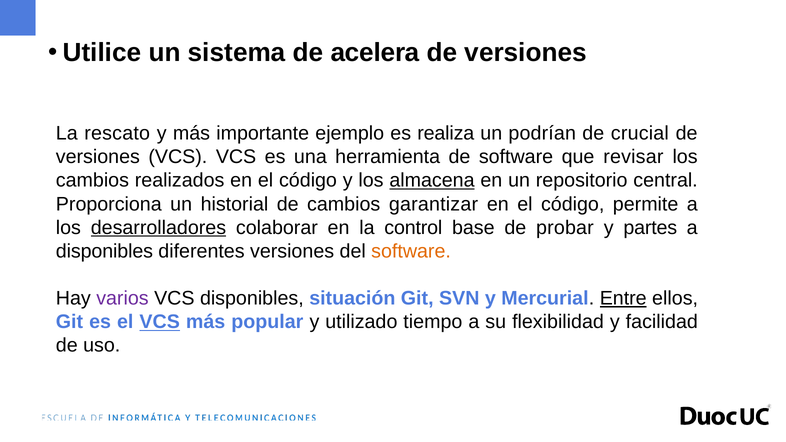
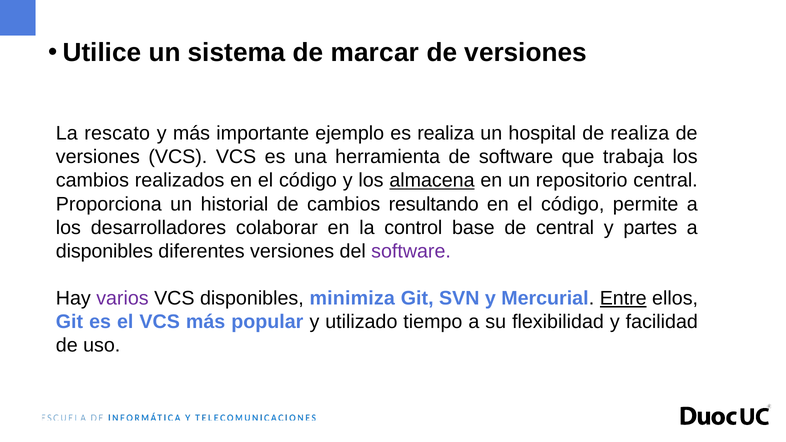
acelera: acelera -> marcar (375, 52)
podrían: podrían -> hospital (542, 133)
de crucial: crucial -> realiza (640, 133)
revisar: revisar -> trabaja (633, 157)
garantizar: garantizar -> resultando (434, 204)
desarrolladores underline: present -> none (158, 228)
de probar: probar -> central (565, 228)
software colour: orange -> purple (411, 251)
situación: situación -> minimiza (352, 298)
VCS underline: present -> none (160, 322)
